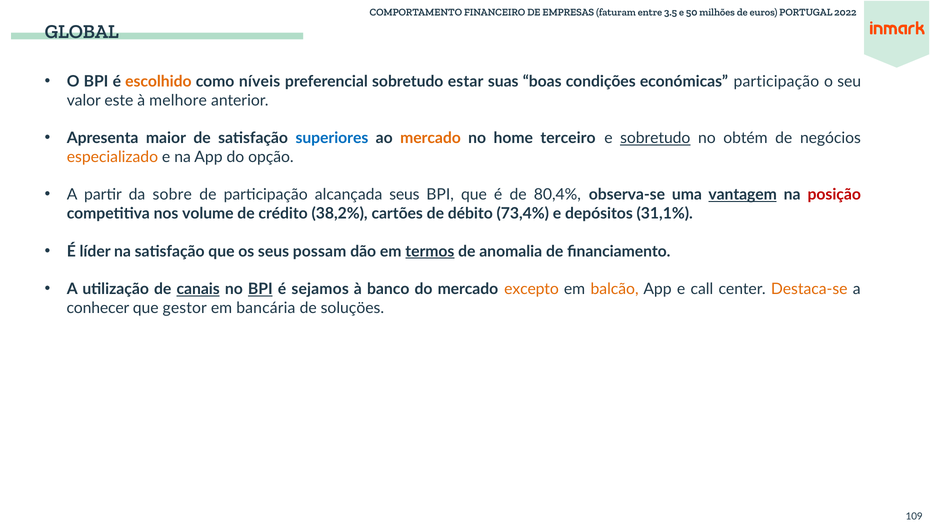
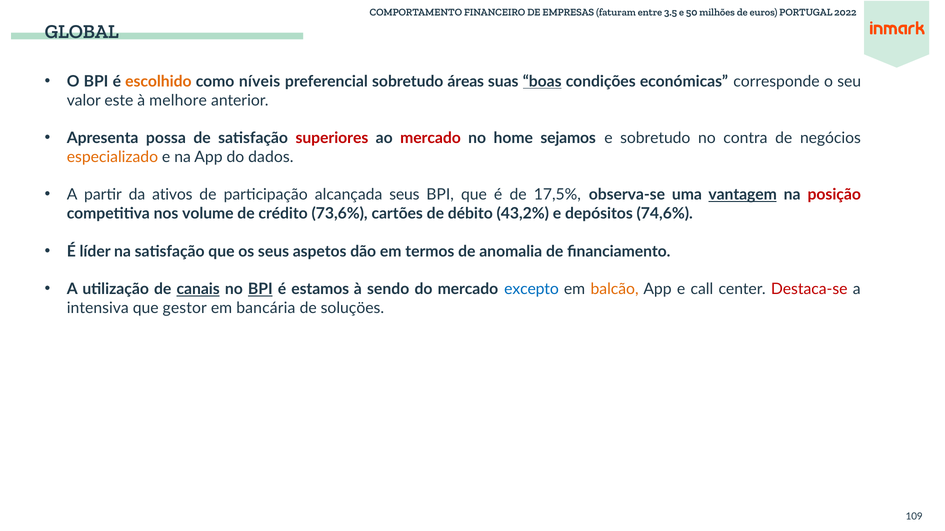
estar: estar -> áreas (466, 82)
boas underline: none -> present (542, 82)
económicas participação: participação -> corresponde (776, 82)
maior: maior -> possa (166, 138)
superiores colour: blue -> red (332, 138)
mercado colour: orange -> red (430, 138)
terceiro: terceiro -> sejamos (568, 138)
sobretudo underline: present -> none (655, 138)
obtém: obtém -> contra (745, 138)
opção: opção -> dados (271, 157)
sobre: sobre -> ativos (172, 195)
80,4%: 80,4% -> 17,5% (557, 195)
38,2%: 38,2% -> 73,6% (340, 214)
73,4%: 73,4% -> 43,2% (523, 214)
31,1%: 31,1% -> 74,6% (665, 214)
possam: possam -> aspetos (320, 252)
termos underline: present -> none (430, 252)
sejamos: sejamos -> estamos (320, 289)
banco: banco -> sendo (388, 289)
excepto colour: orange -> blue (532, 289)
Destaca-se colour: orange -> red (809, 289)
conhecer: conhecer -> intensiva (98, 308)
